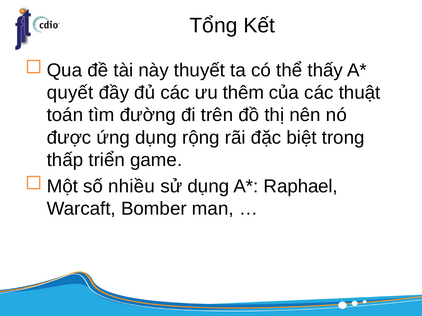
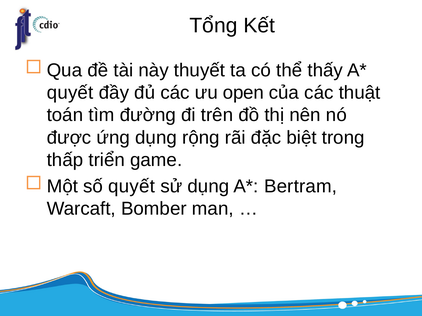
thêm: thêm -> open (243, 93)
số nhiều: nhiều -> quyết (132, 187)
Raphael: Raphael -> Bertram (301, 187)
